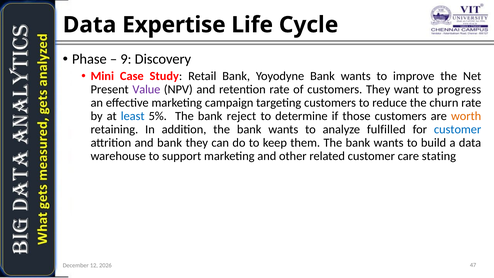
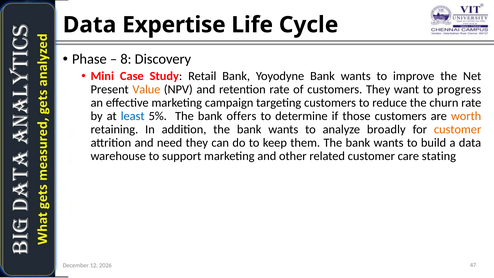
9: 9 -> 8 (126, 59)
Value colour: purple -> orange (146, 90)
reject: reject -> offers (241, 116)
fulfilled: fulfilled -> broadly (386, 130)
customer colour: blue -> orange (458, 130)
and bank: bank -> need (170, 143)
